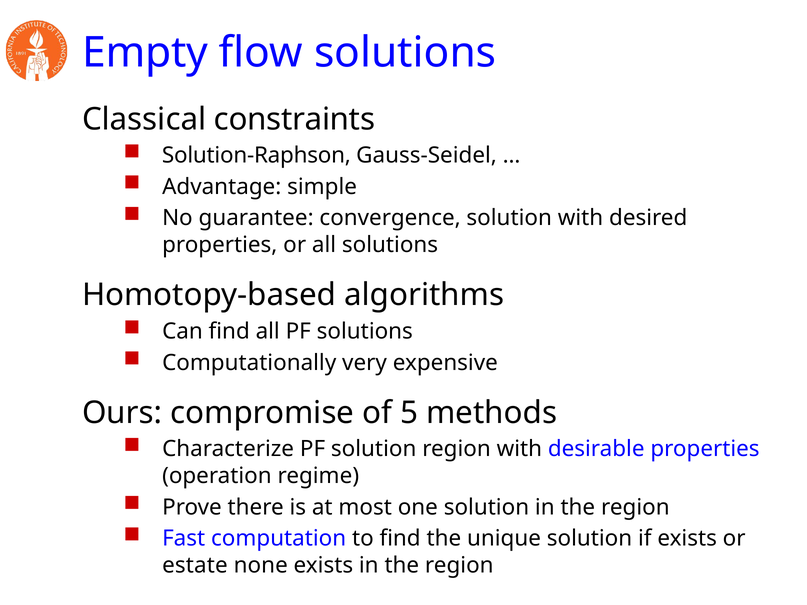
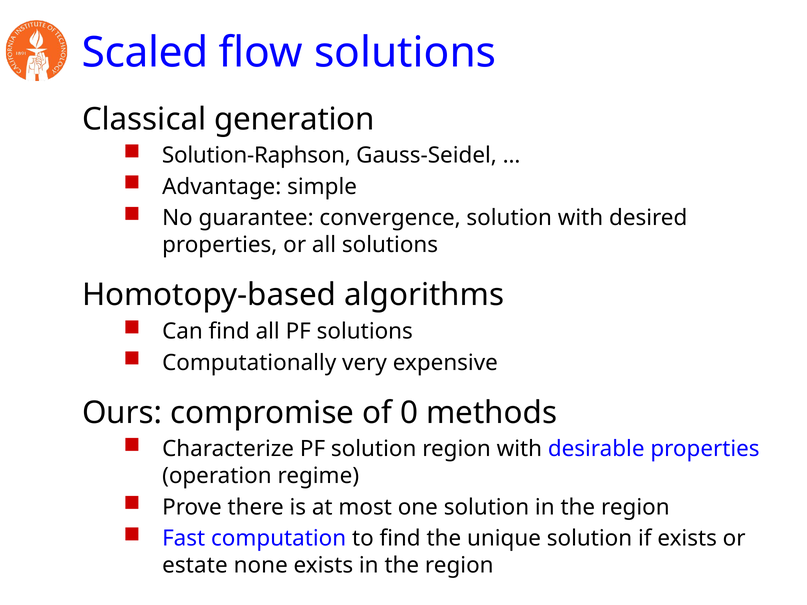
Empty: Empty -> Scaled (145, 53)
constraints: constraints -> generation (294, 119)
5: 5 -> 0 (409, 413)
